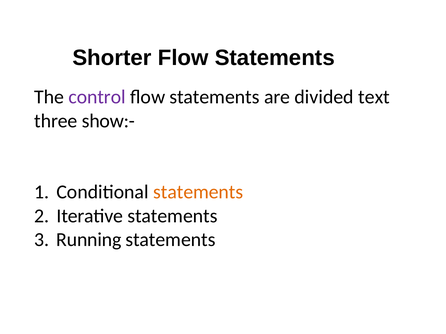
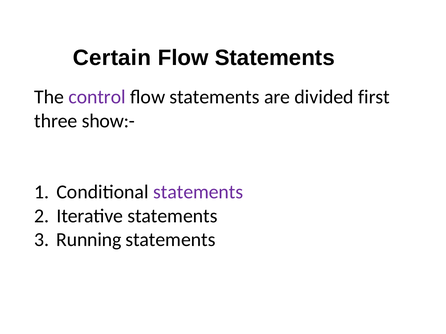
Shorter: Shorter -> Certain (112, 58)
text: text -> first (374, 97)
statements colour: orange -> purple (198, 192)
